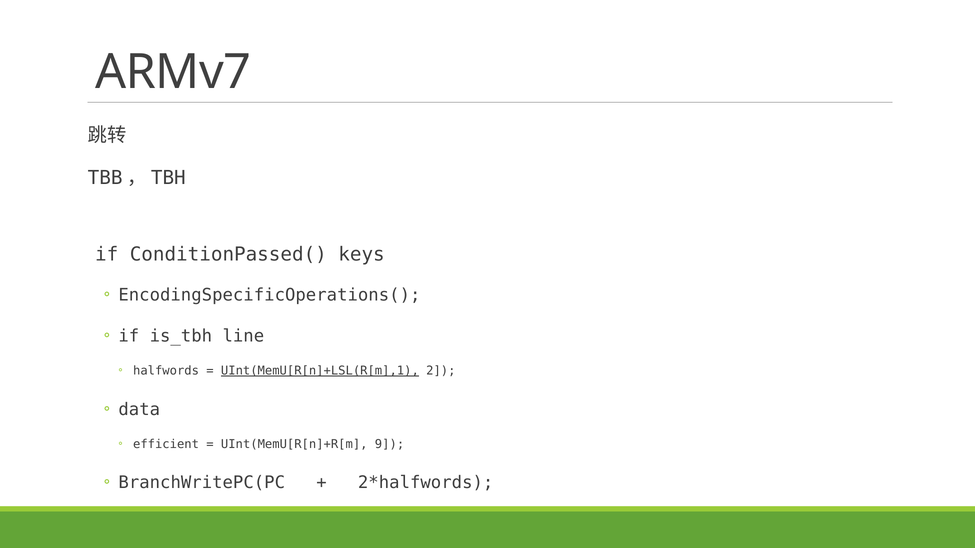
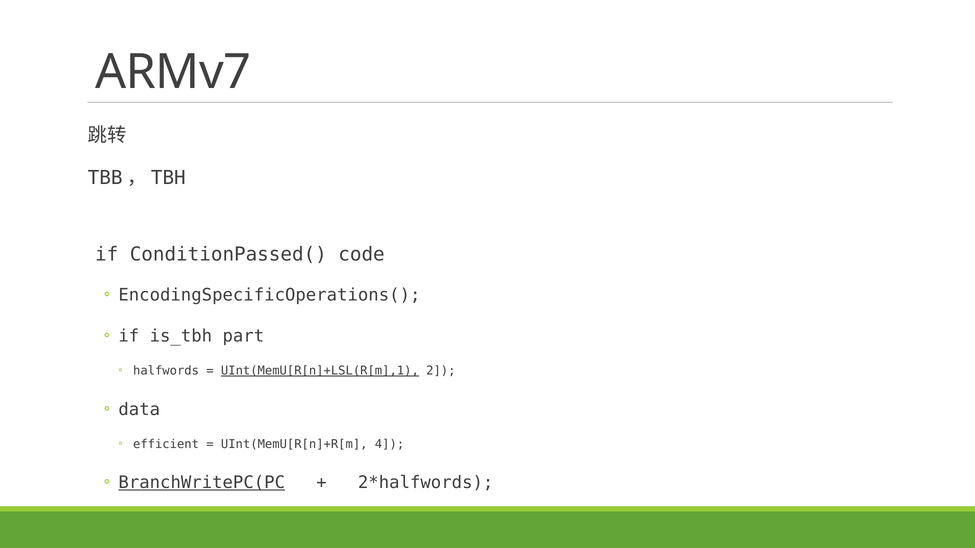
keys: keys -> code (362, 255)
line: line -> part (243, 336)
9: 9 -> 4 (390, 444)
BranchWritePC(PC underline: none -> present (202, 483)
